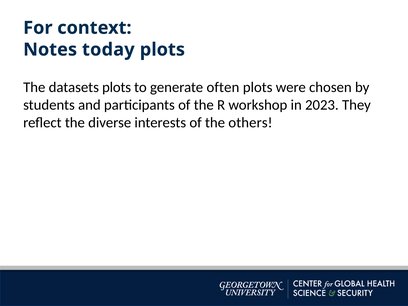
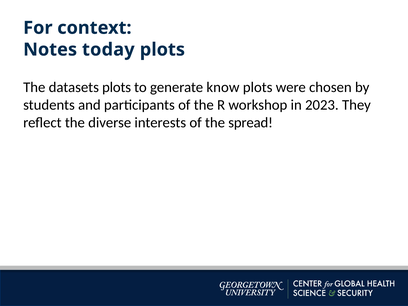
often: often -> know (223, 87)
others: others -> spread (251, 123)
